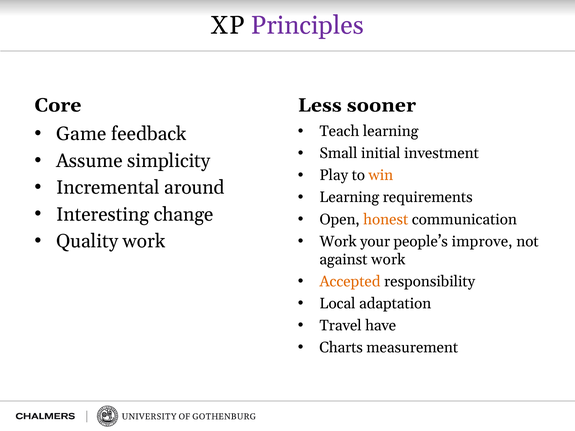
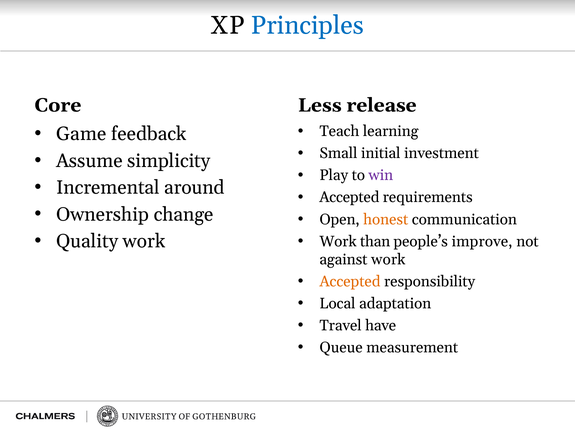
Principles colour: purple -> blue (307, 25)
sooner: sooner -> release (382, 105)
win colour: orange -> purple (381, 175)
Learning: Learning -> Accepted (349, 197)
Interesting: Interesting -> Ownership (103, 215)
your: your -> than (375, 241)
Charts: Charts -> Queue (341, 348)
